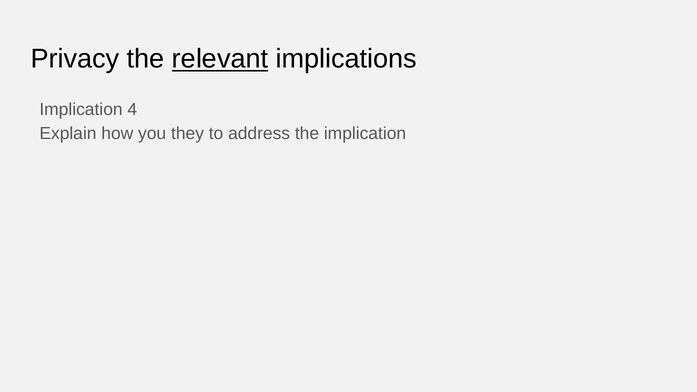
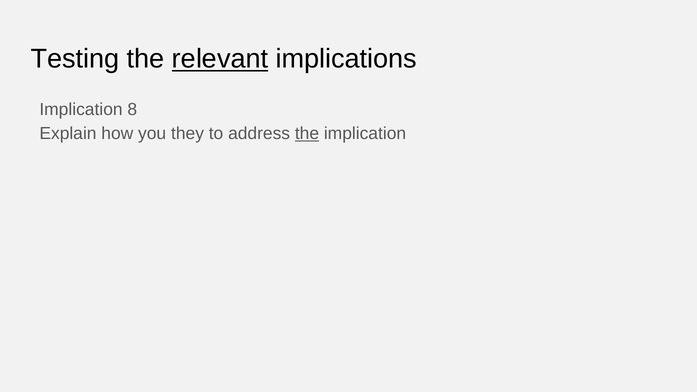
Privacy: Privacy -> Testing (75, 59)
4: 4 -> 8 (132, 110)
the underline: none -> present (307, 134)
